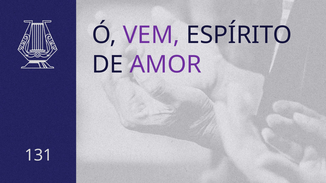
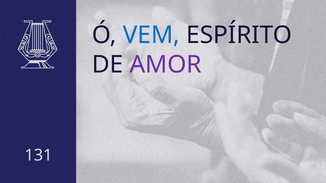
VEM colour: purple -> blue (151, 35)
